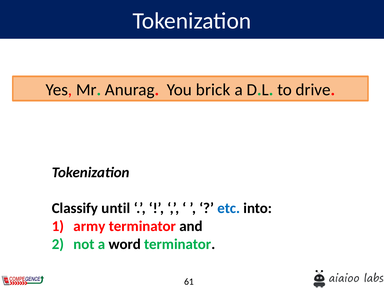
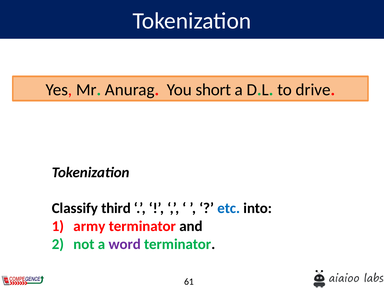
brick: brick -> short (213, 90)
until: until -> third (116, 208)
word colour: black -> purple (125, 244)
